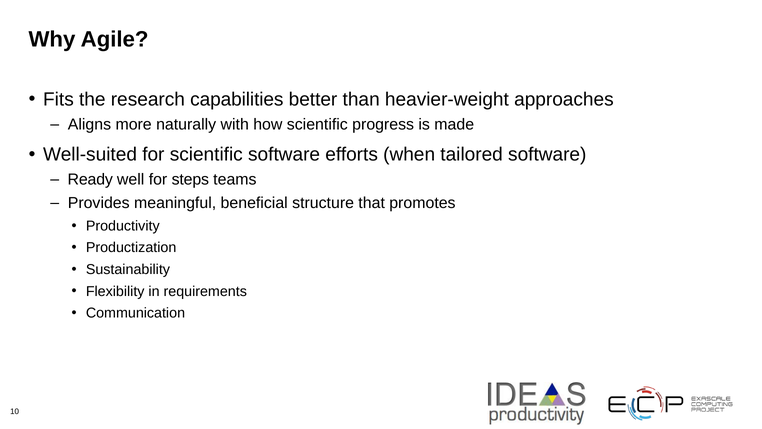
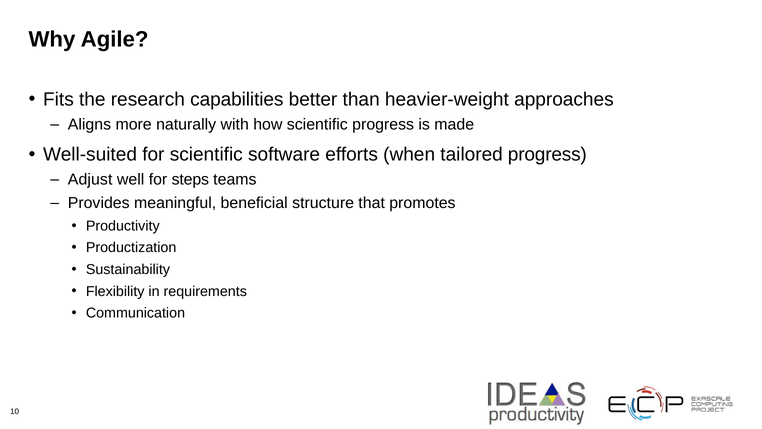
tailored software: software -> progress (547, 154)
Ready: Ready -> Adjust (90, 180)
